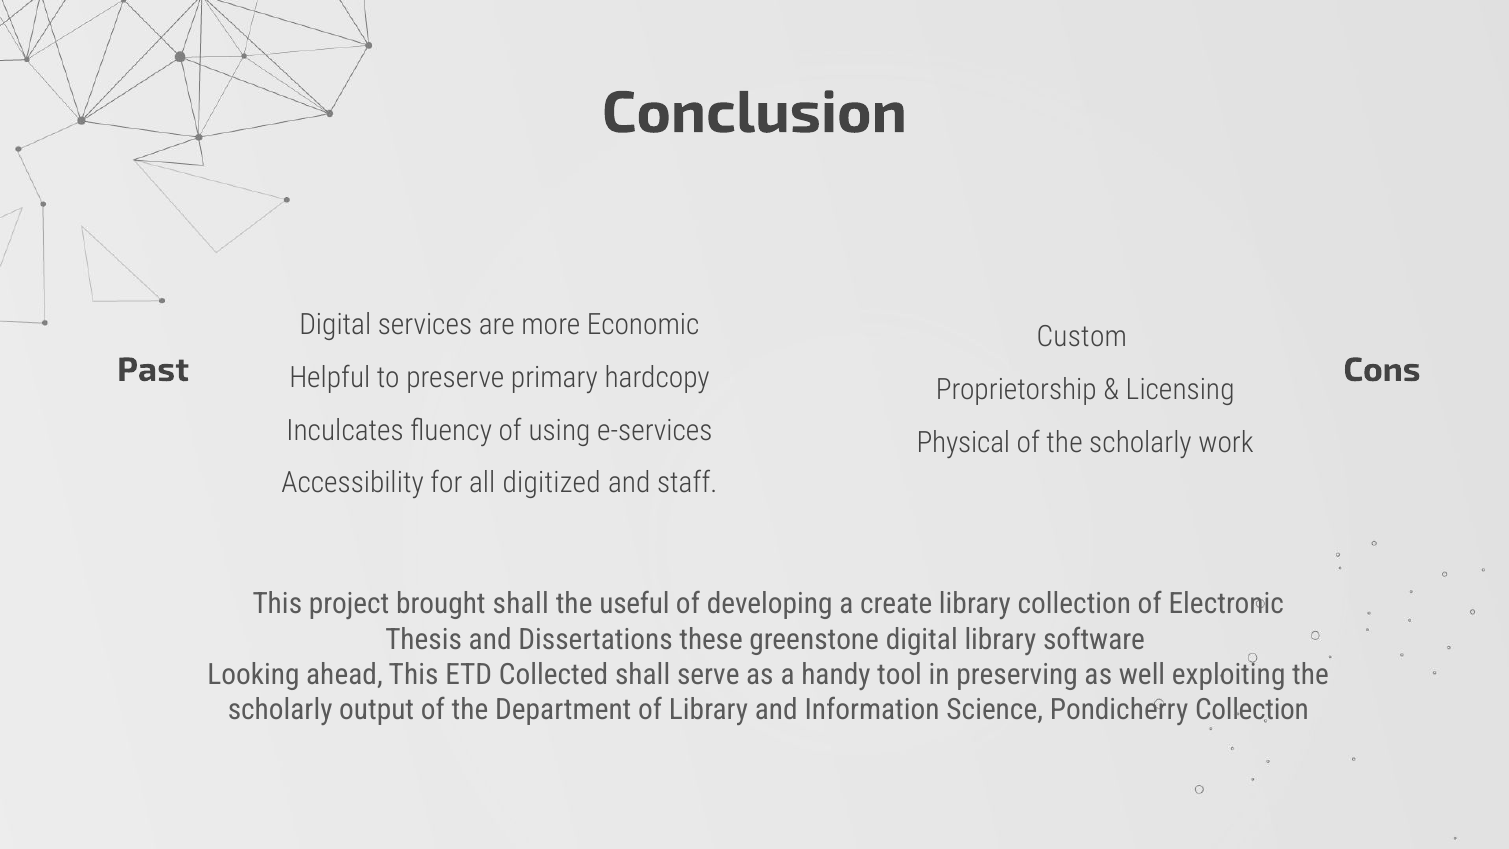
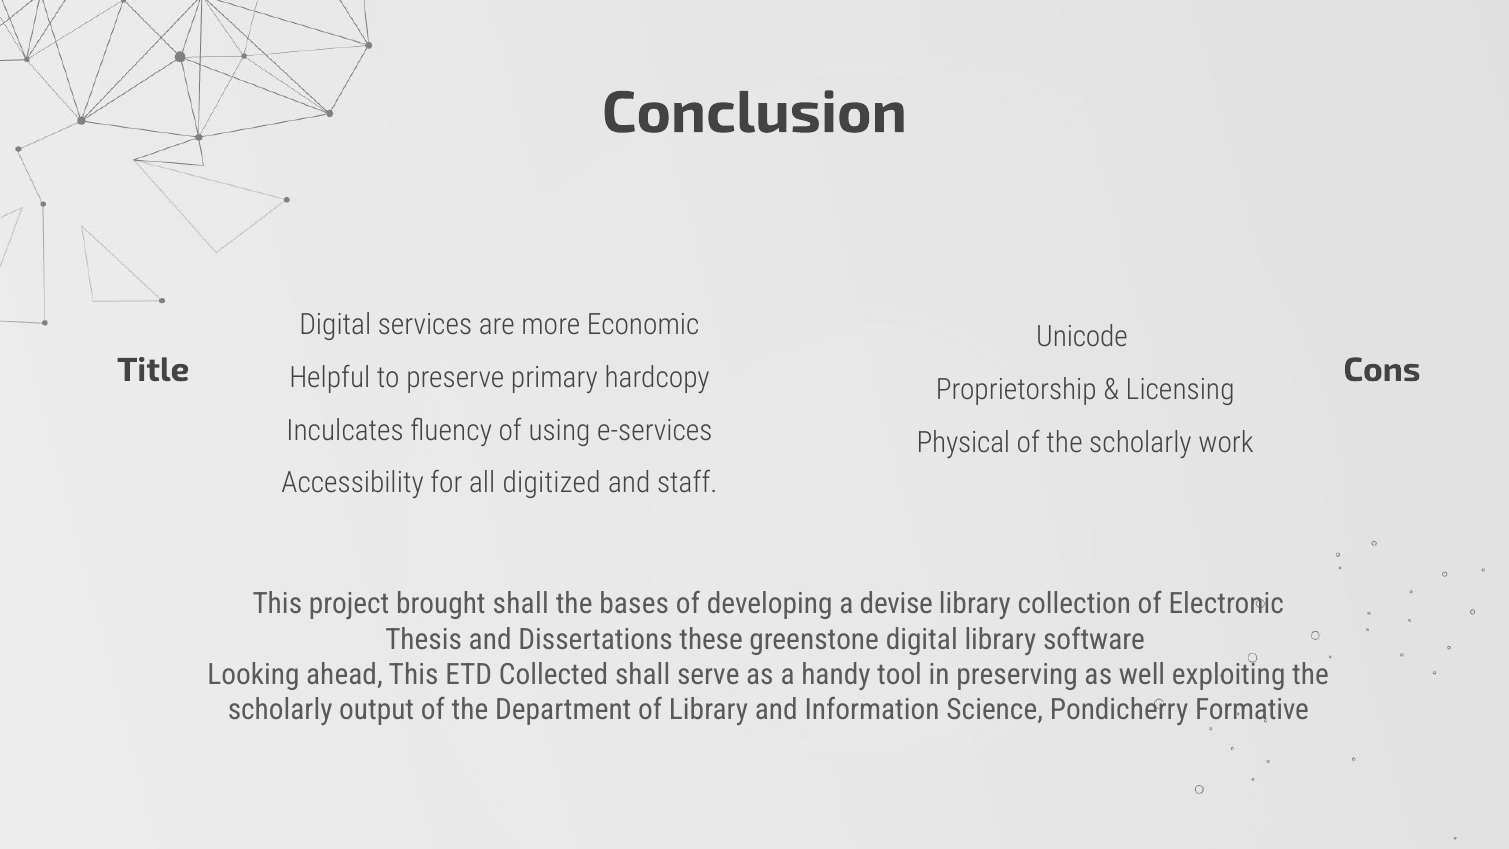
Custom: Custom -> Unicode (1082, 337)
Past: Past -> Title (153, 370)
useful: useful -> bases (634, 604)
create: create -> devise (896, 604)
Pondicherry Collection: Collection -> Formative (1252, 710)
